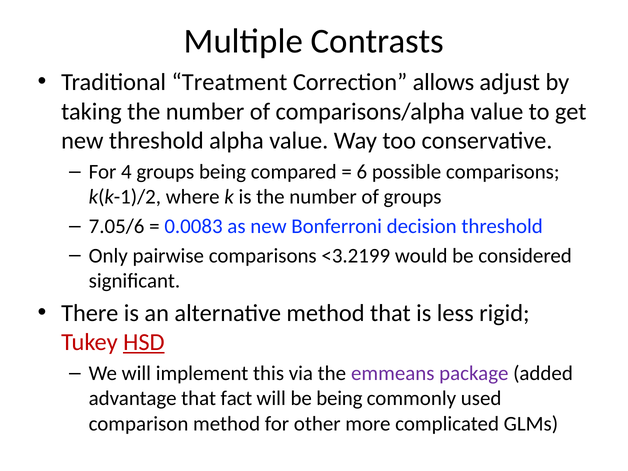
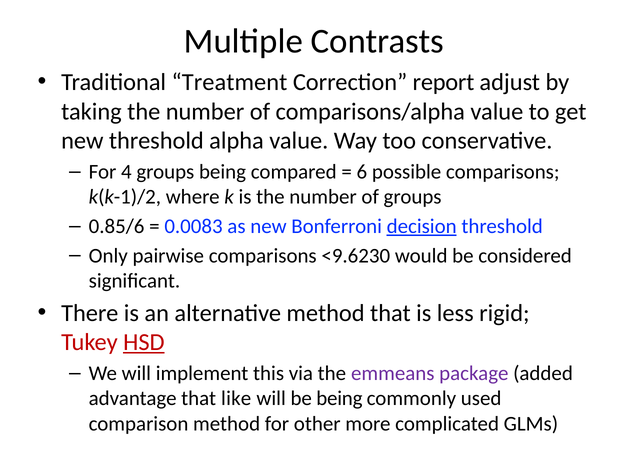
allows: allows -> report (444, 82)
7.05/6: 7.05/6 -> 0.85/6 (117, 226)
decision underline: none -> present (422, 226)
<3.2199: <3.2199 -> <9.6230 (356, 256)
fact: fact -> like (236, 399)
